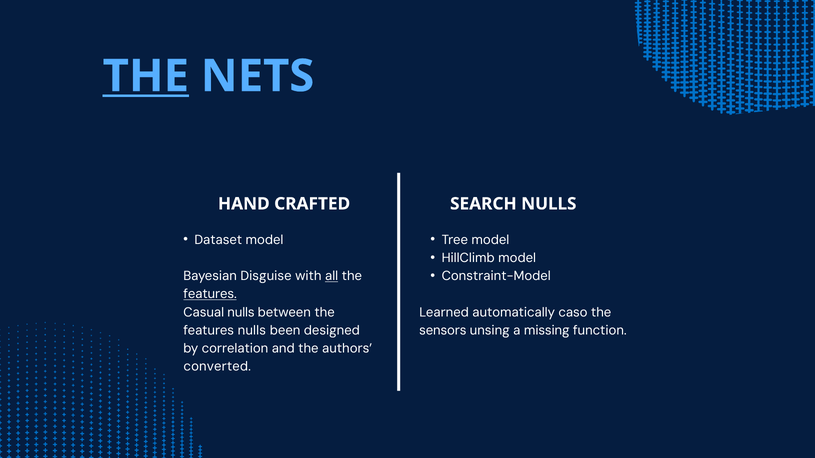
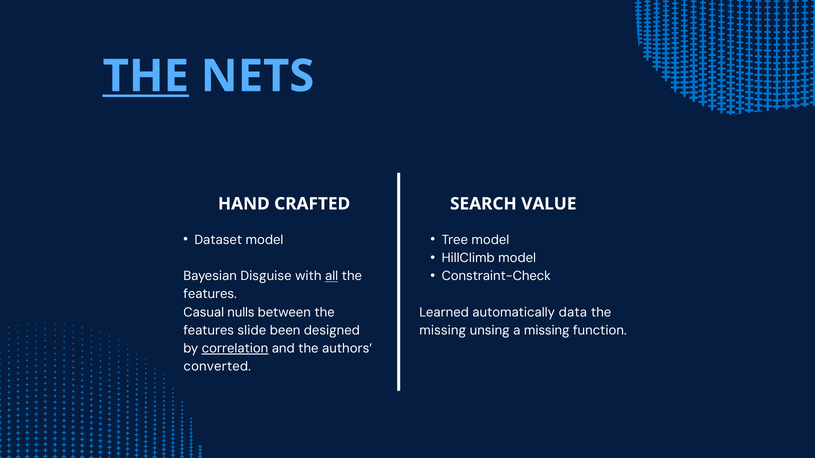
SEARCH NULLS: NULLS -> VALUE (549, 204)
Constraint-Model: Constraint-Model -> Constraint-Check (496, 276)
features underline: present -> none (210, 294)
caso: caso -> data (573, 313)
features nulls: nulls -> slide (252, 331)
sensors: sensors -> missing (443, 331)
correlation underline: none -> present (235, 349)
